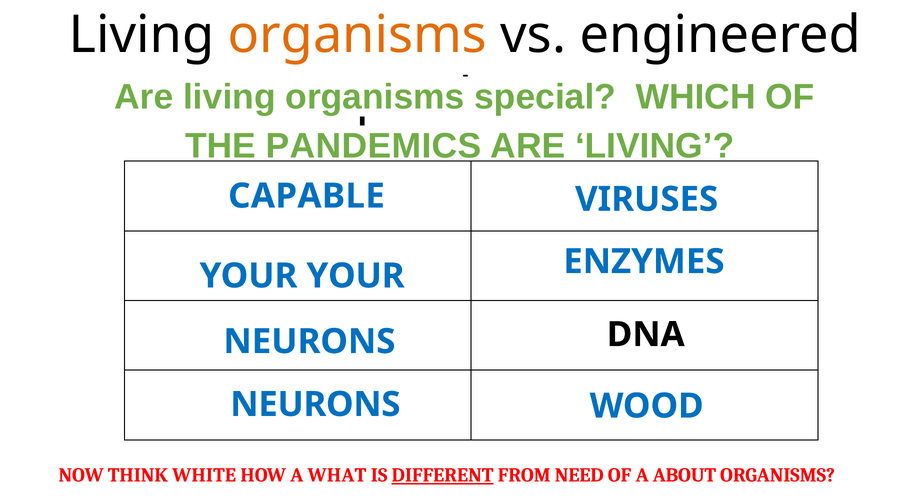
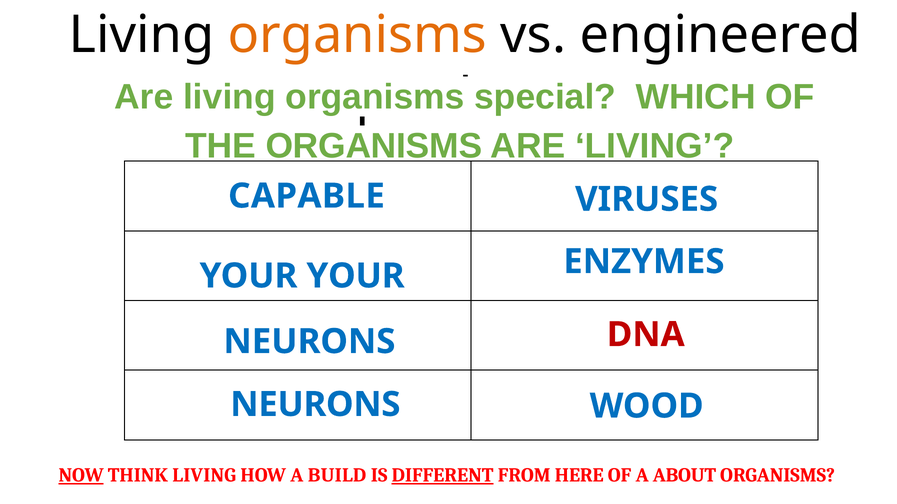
THE PANDEMICS: PANDEMICS -> ORGANISMS (374, 146)
DNA colour: black -> red (646, 335)
NOW underline: none -> present (81, 476)
THINK WHITE: WHITE -> LIVING (204, 476)
WHAT: WHAT -> BUILD (337, 476)
NEED: NEED -> HERE (579, 476)
